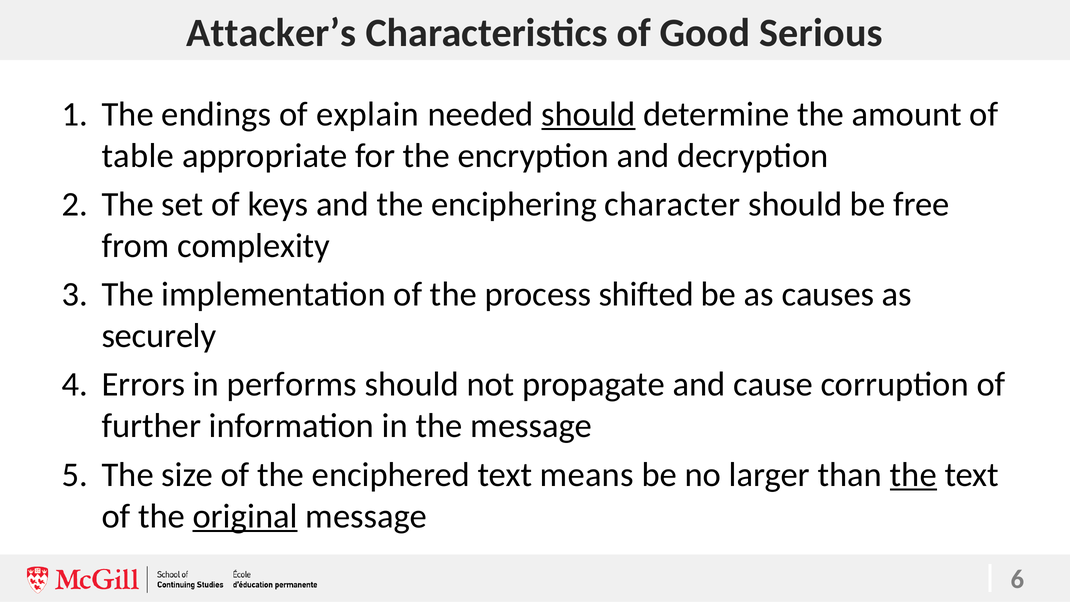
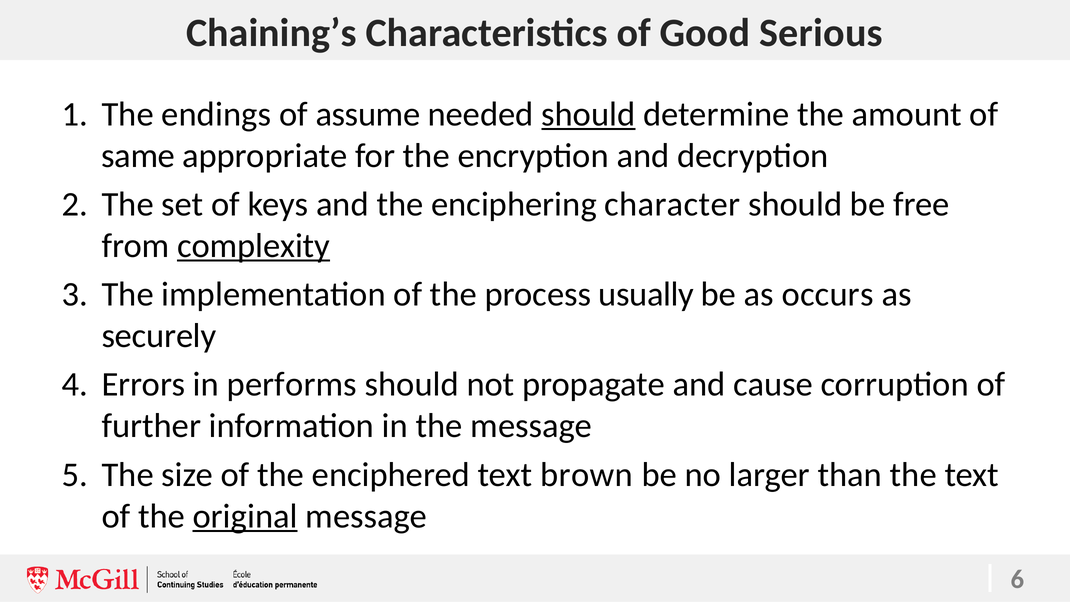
Attacker’s: Attacker’s -> Chaining’s (271, 33)
explain: explain -> assume (368, 114)
table: table -> same (138, 156)
complexity underline: none -> present (254, 246)
shifted: shifted -> usually (646, 294)
causes: causes -> occurs (828, 294)
means: means -> brown (587, 475)
the underline: present -> none (913, 475)
